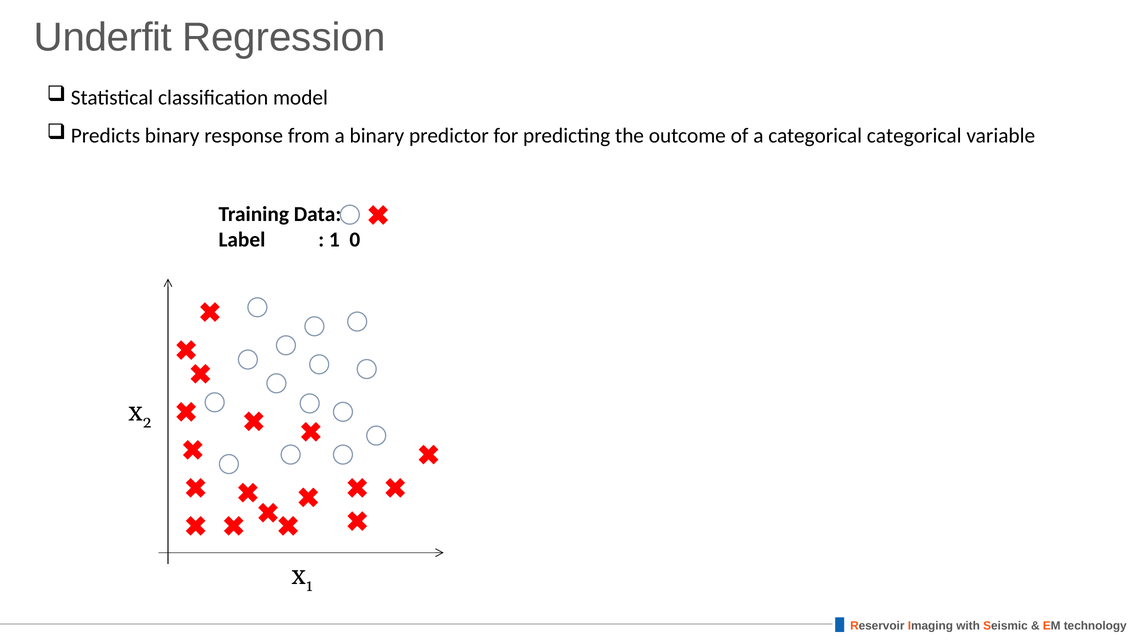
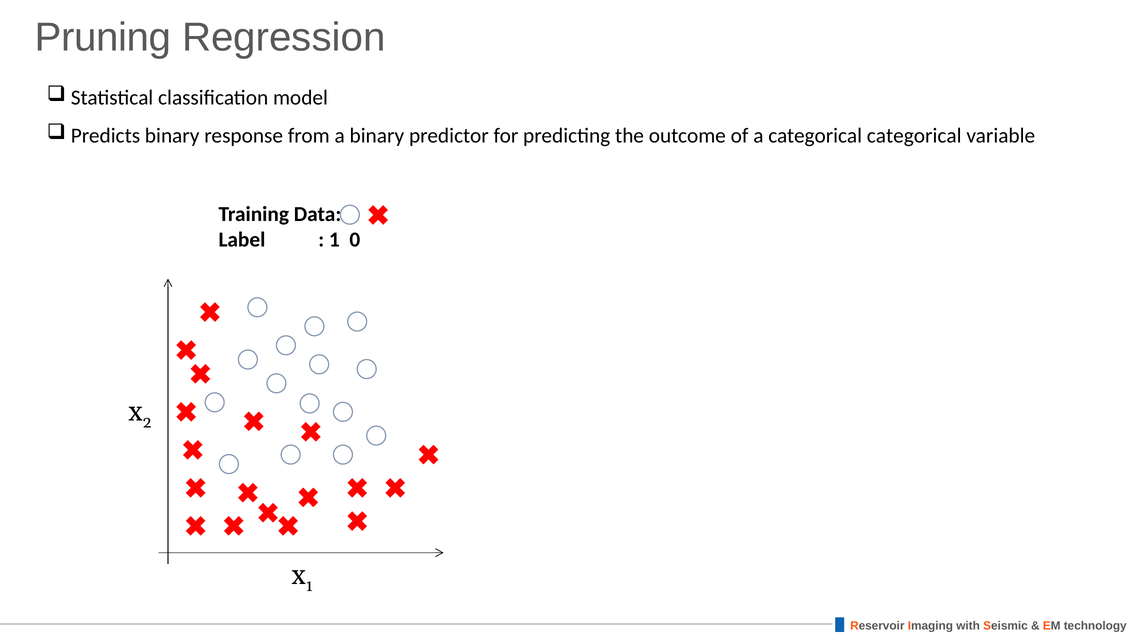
Underfit: Underfit -> Pruning (103, 38)
